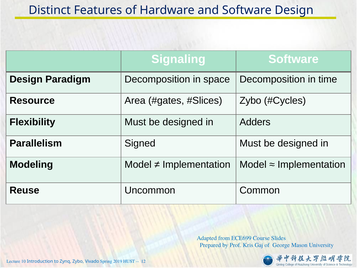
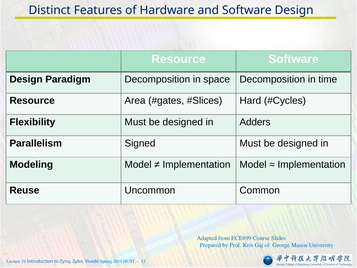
Signaling: Signaling -> Resource (178, 59)
Zybo: Zybo -> Hard (250, 101)
